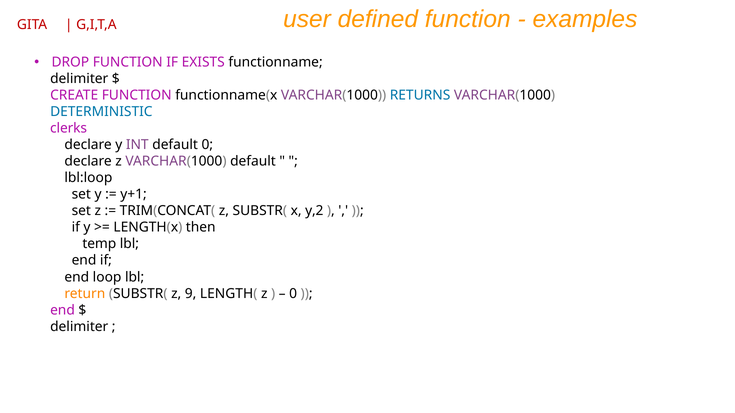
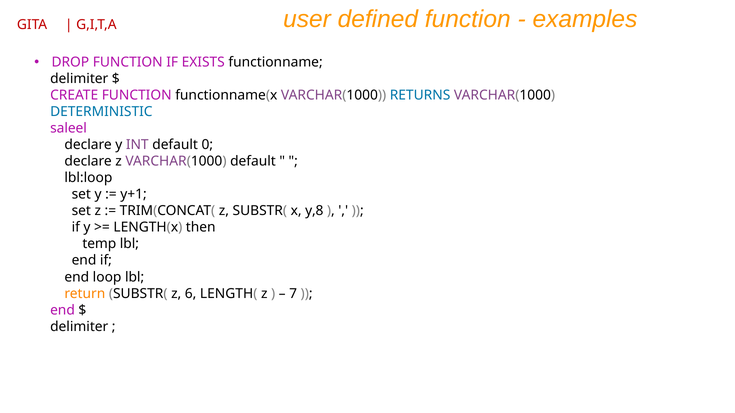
clerks: clerks -> saleel (69, 128)
y,2: y,2 -> y,8 (314, 211)
9: 9 -> 6 (191, 294)
0: 0 -> 7 (293, 294)
